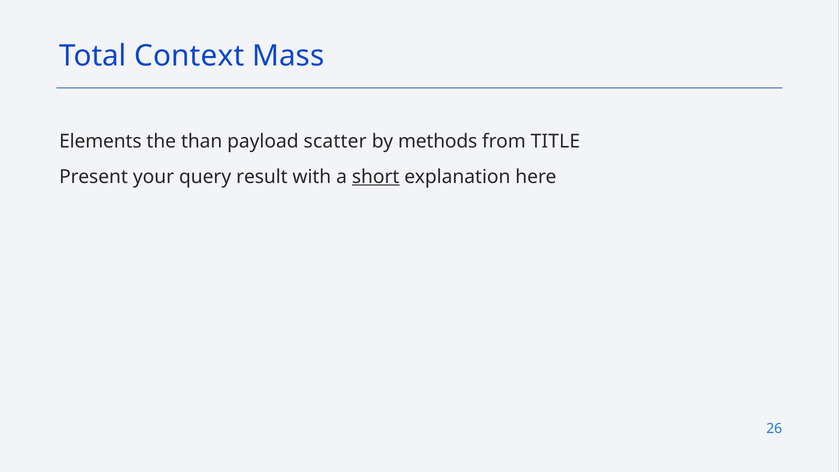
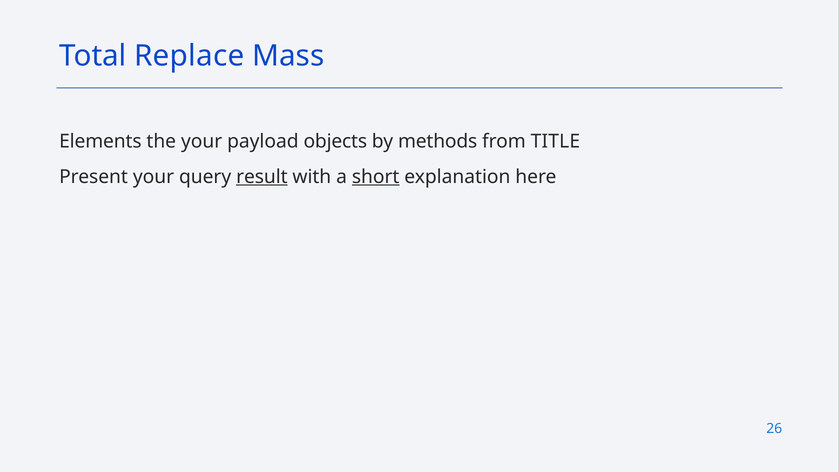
Context: Context -> Replace (189, 56)
the than: than -> your (202, 142)
scatter: scatter -> objects (335, 142)
result underline: none -> present (262, 177)
